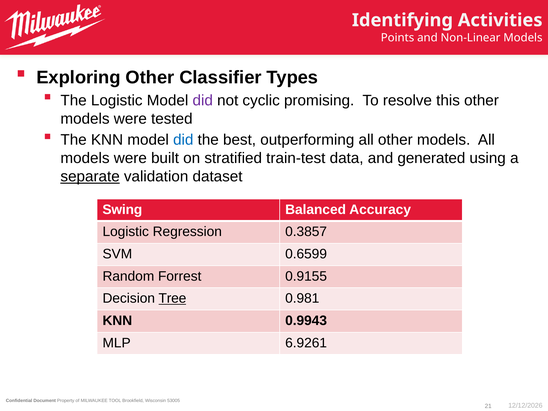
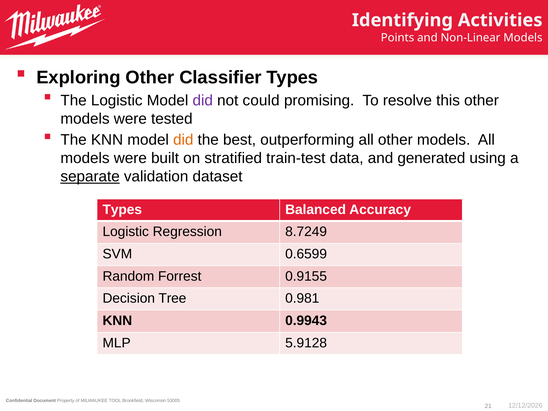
cyclic: cyclic -> could (261, 100)
did colour: blue -> orange (183, 140)
Swing: Swing -> Types (122, 210)
0.3857: 0.3857 -> 8.7249 (306, 232)
Tree underline: present -> none (172, 298)
6.9261: 6.9261 -> 5.9128 (306, 343)
